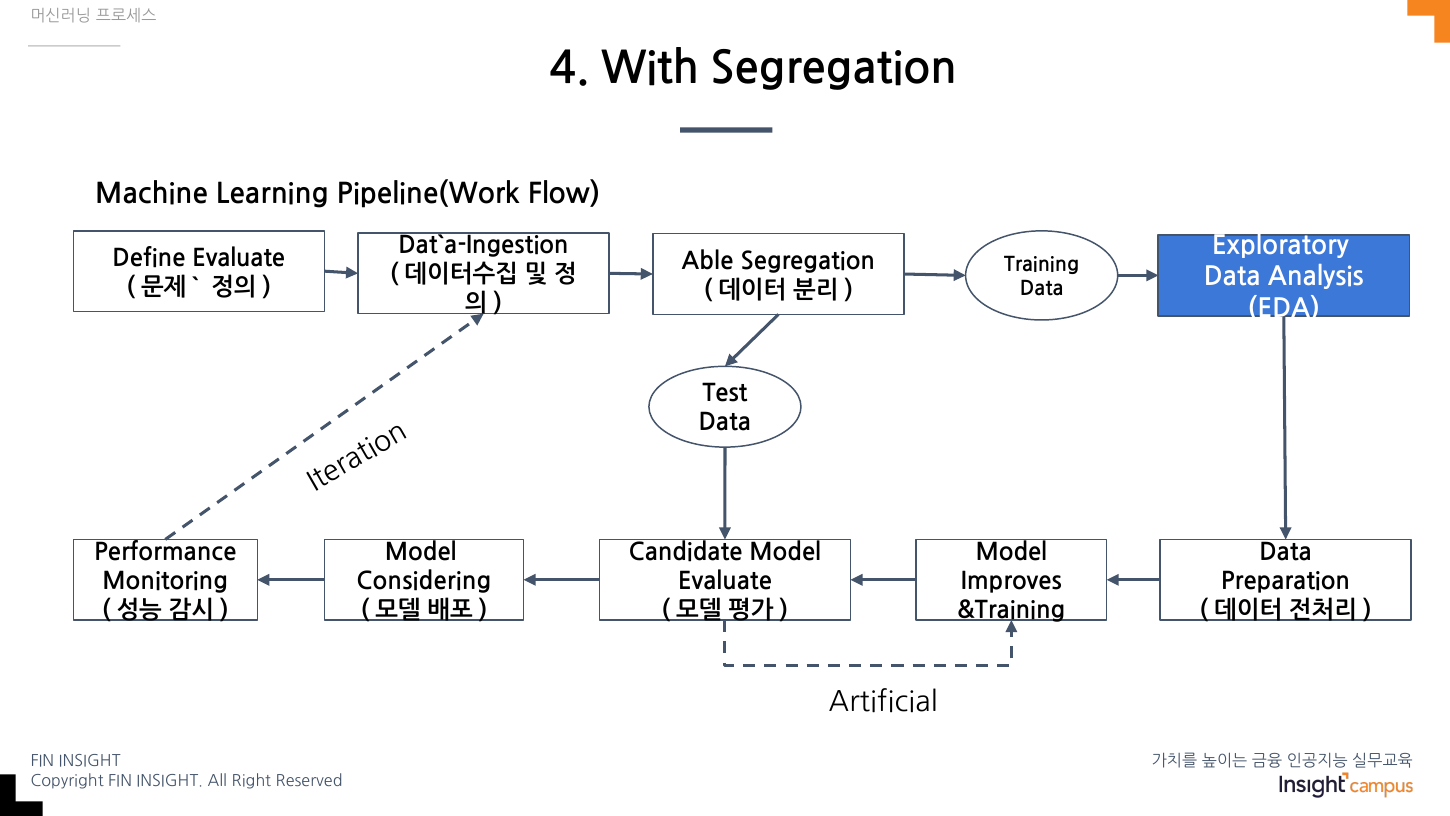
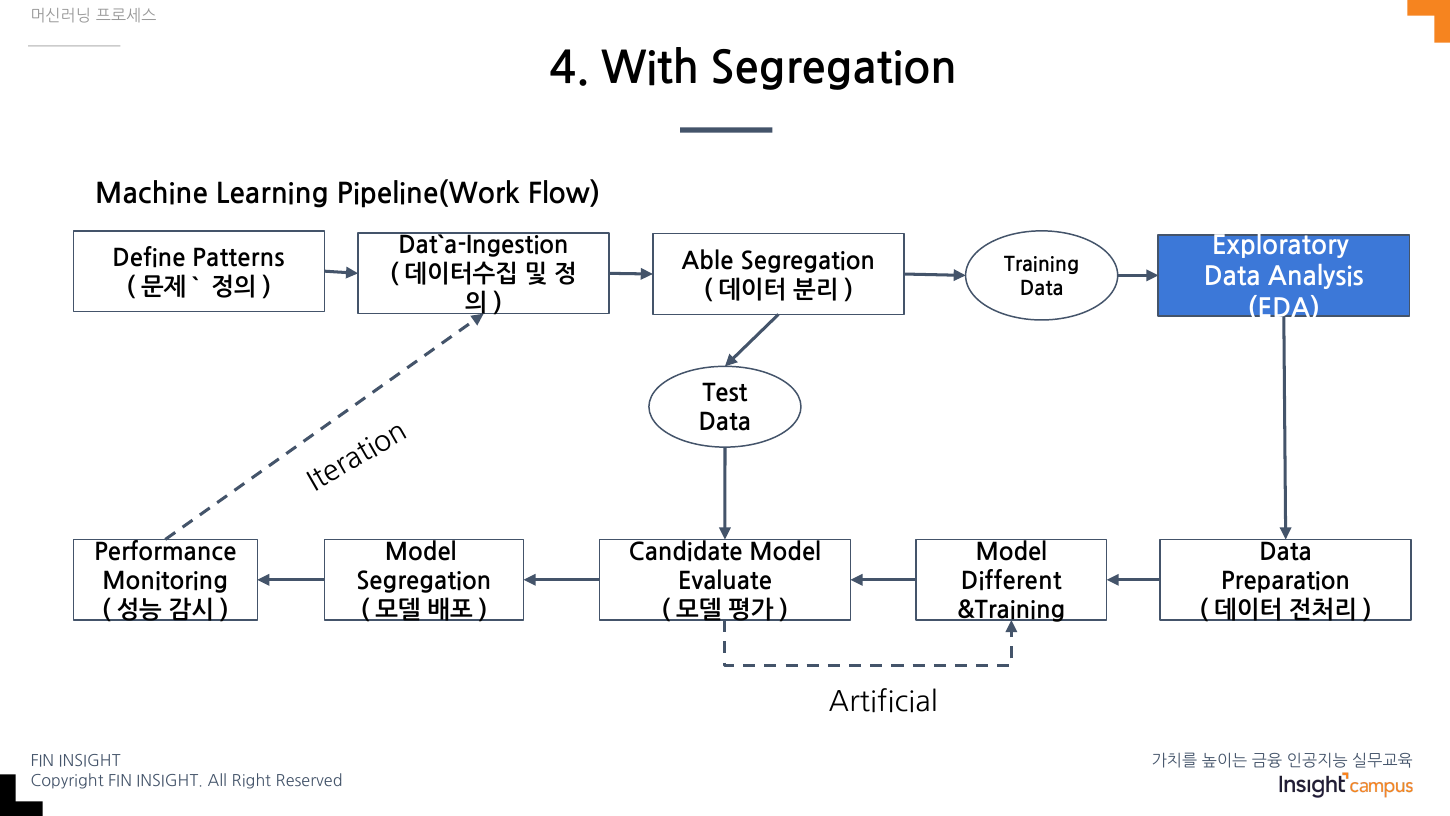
Define Evaluate: Evaluate -> Patterns (238, 258)
Considering: Considering -> Segregation (424, 581)
Improves: Improves -> Different (1011, 581)
